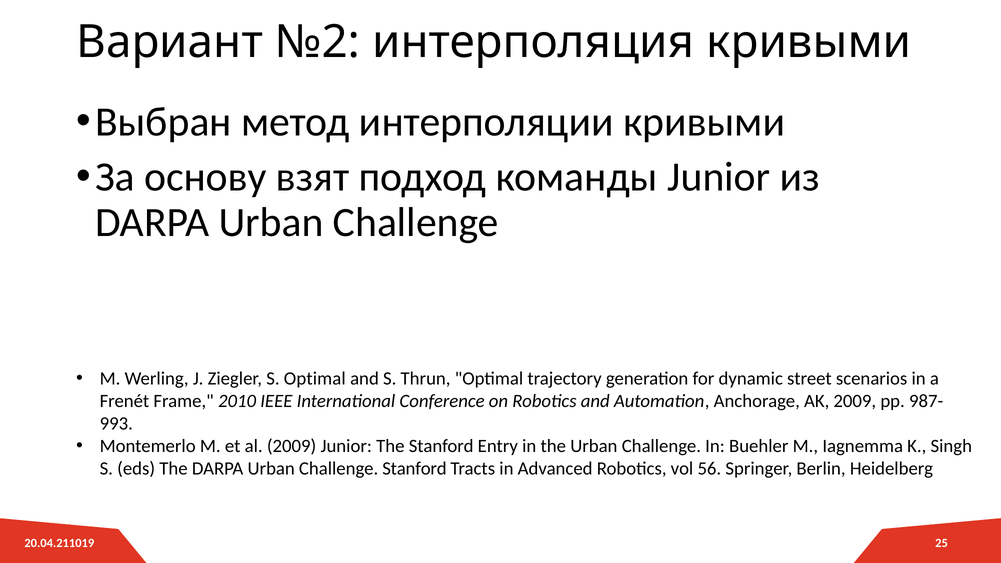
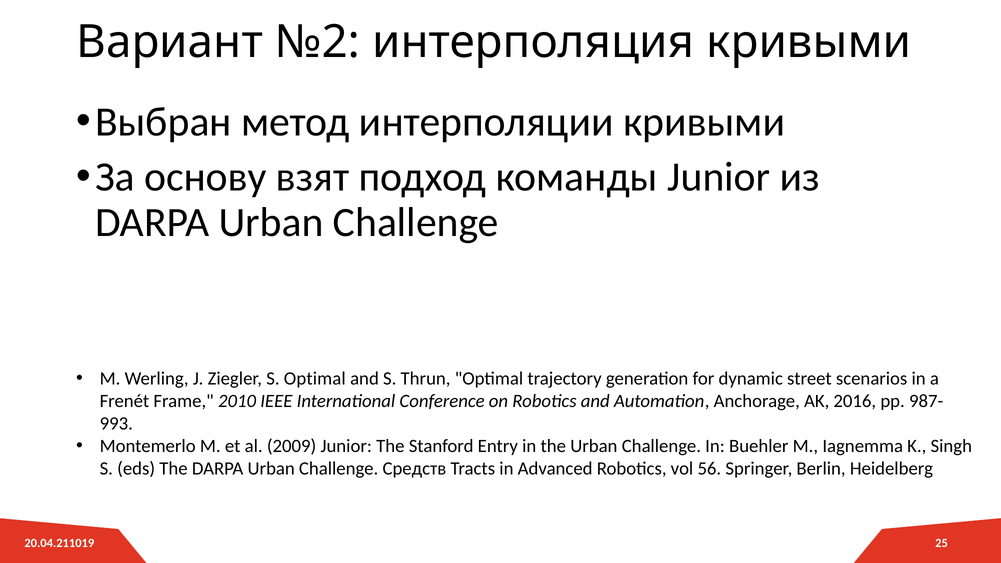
AK 2009: 2009 -> 2016 (855, 401)
Challenge Stanford: Stanford -> Средств (414, 468)
